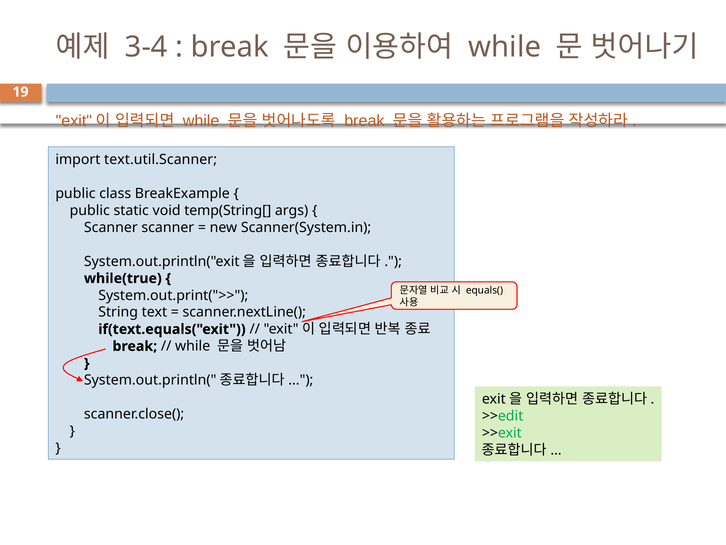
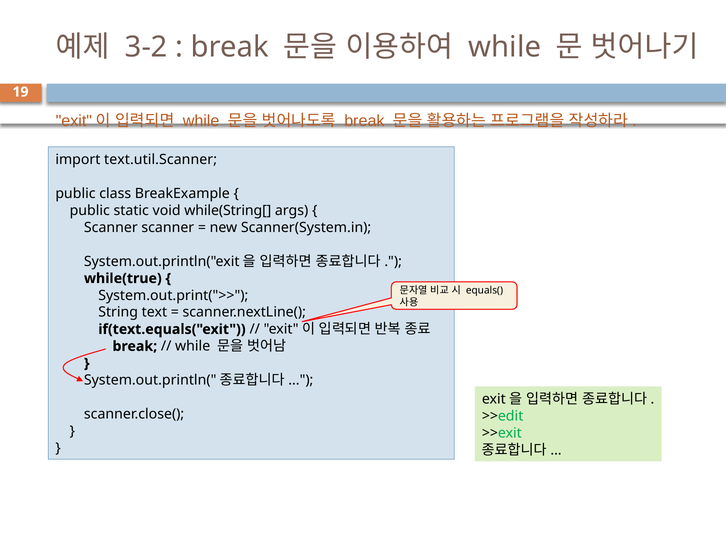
3-4: 3-4 -> 3-2 (146, 47)
temp(String[: temp(String[ -> while(String[ (228, 210)
